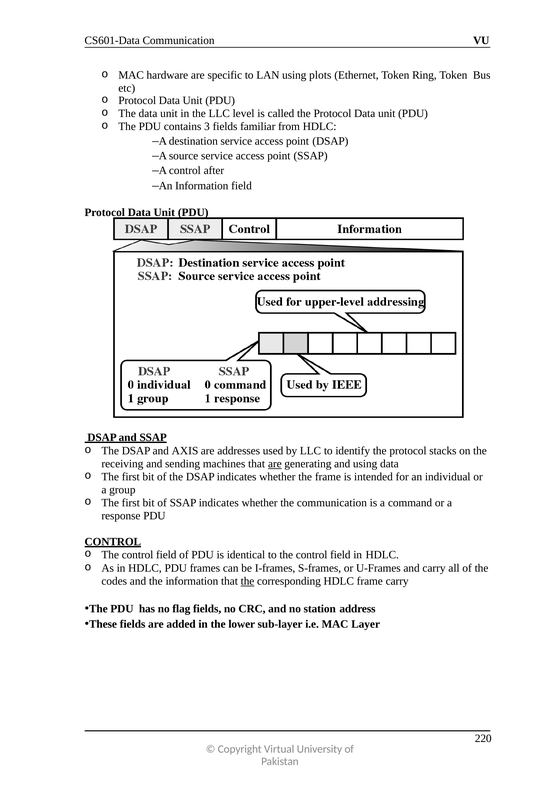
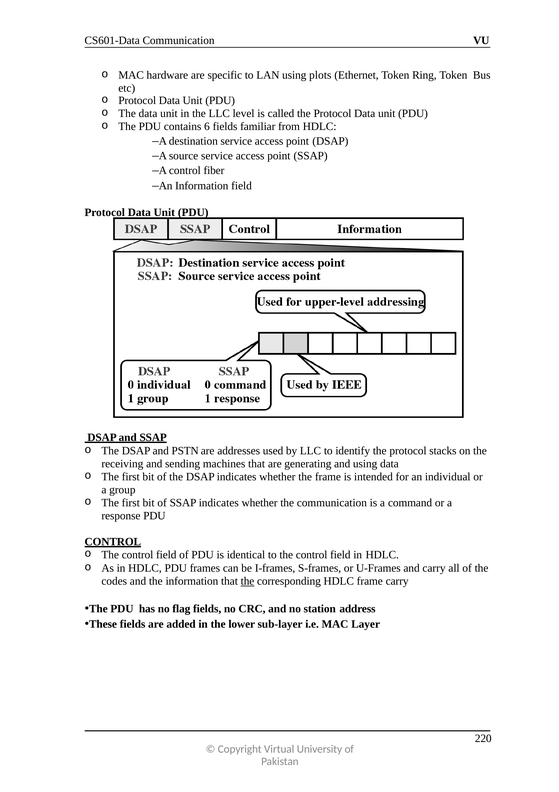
3: 3 -> 6 (207, 126)
after: after -> fiber (214, 170)
AXIS: AXIS -> PSTN (185, 450)
are underline: present -> none (275, 463)
